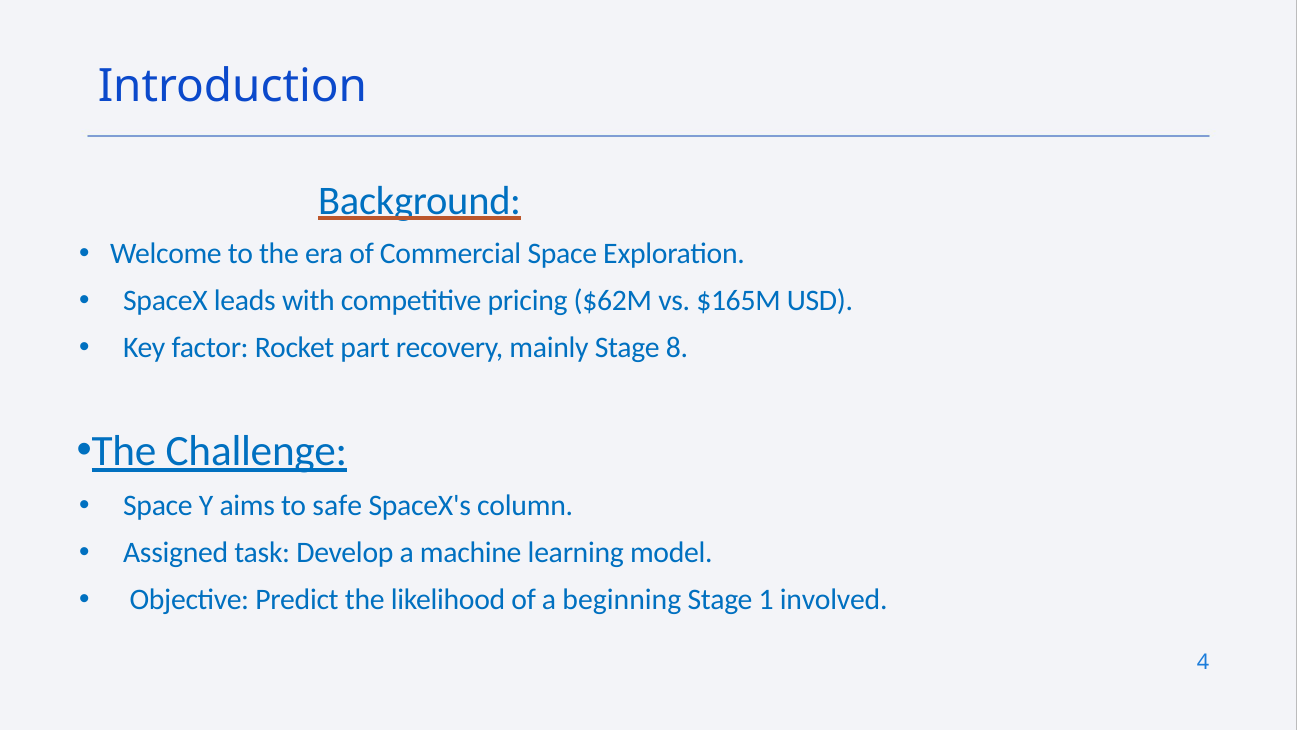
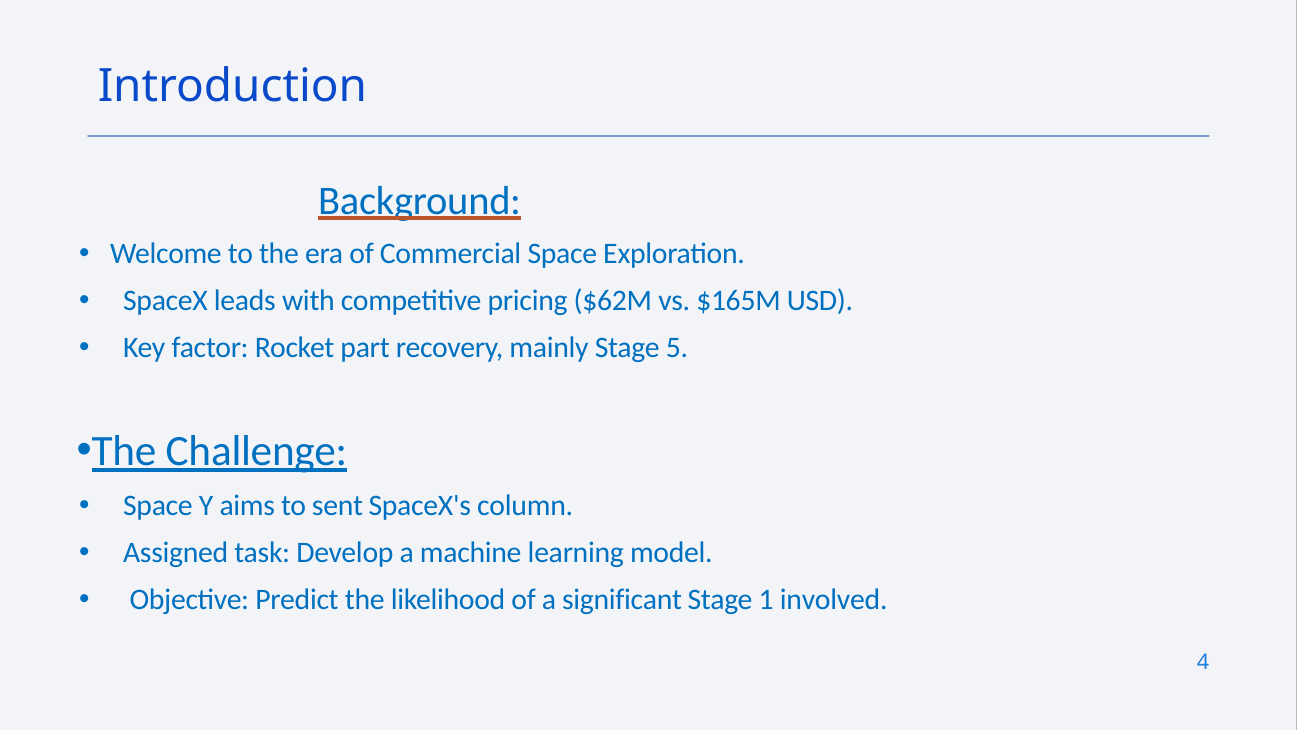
8: 8 -> 5 (677, 348)
safe: safe -> sent (337, 505)
beginning: beginning -> significant (622, 600)
